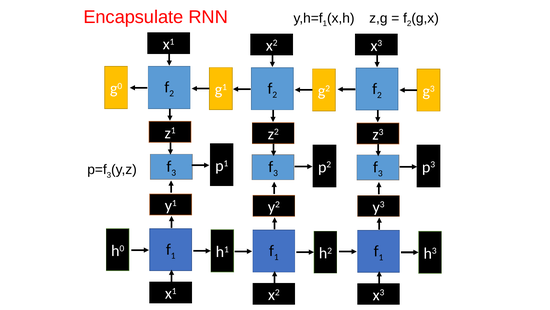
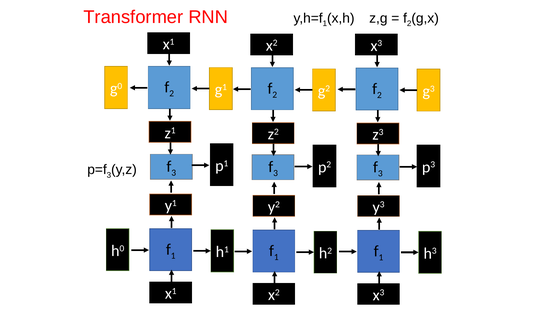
Encapsulate: Encapsulate -> Transformer (133, 17)
